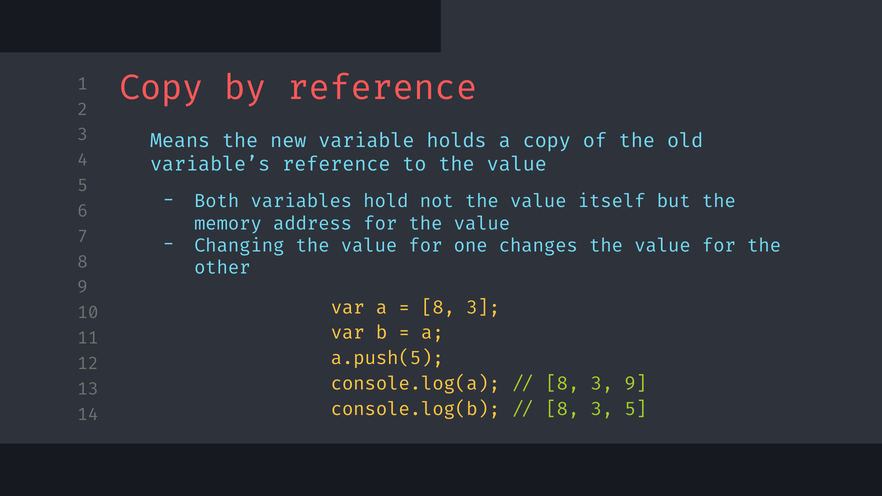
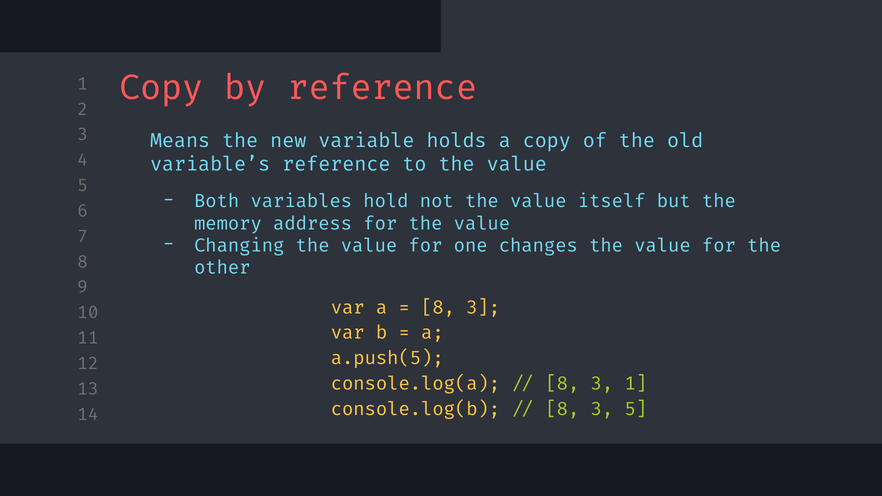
3 9: 9 -> 1 (636, 384)
